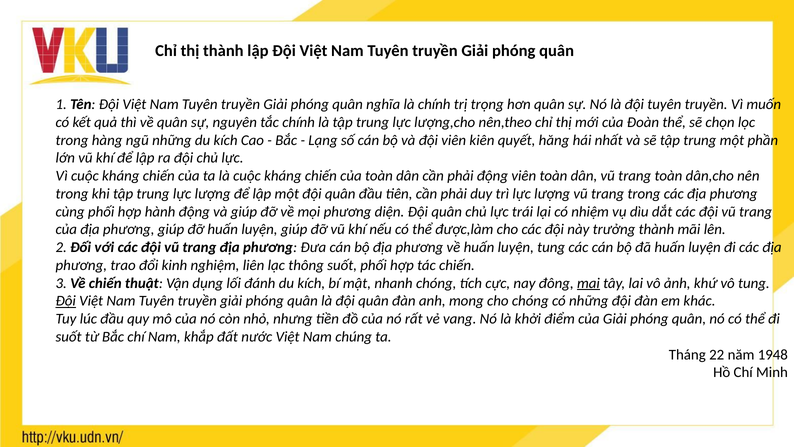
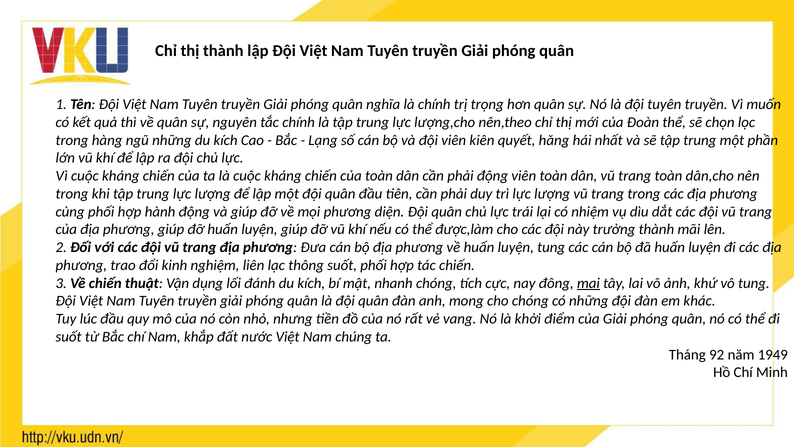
Đội underline: present -> none (66, 301)
22: 22 -> 92 (717, 354)
1948: 1948 -> 1949 (773, 354)
